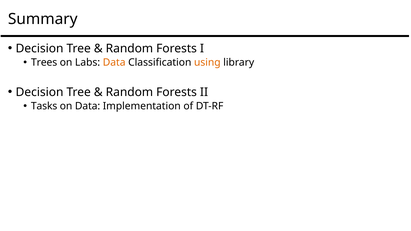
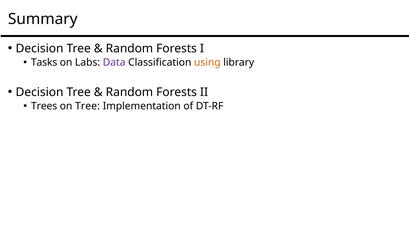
Trees: Trees -> Tasks (44, 63)
Data colour: orange -> purple (114, 63)
Tasks: Tasks -> Trees (44, 106)
on Data: Data -> Tree (87, 106)
